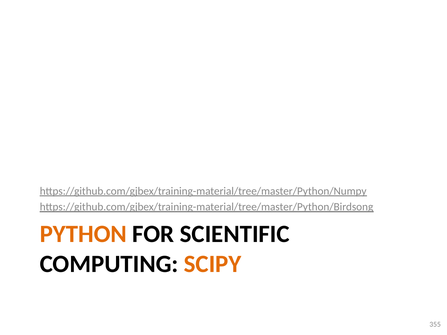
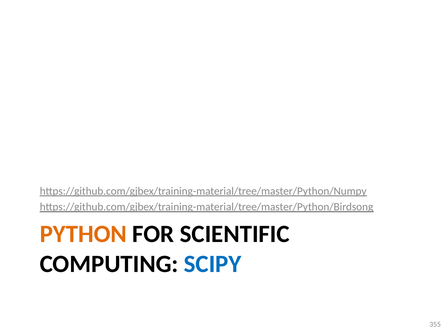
SCIPY colour: orange -> blue (213, 264)
